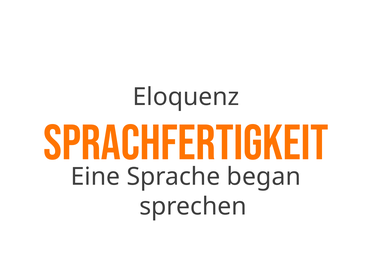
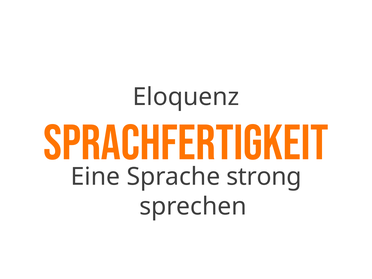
began: began -> strong (264, 177)
